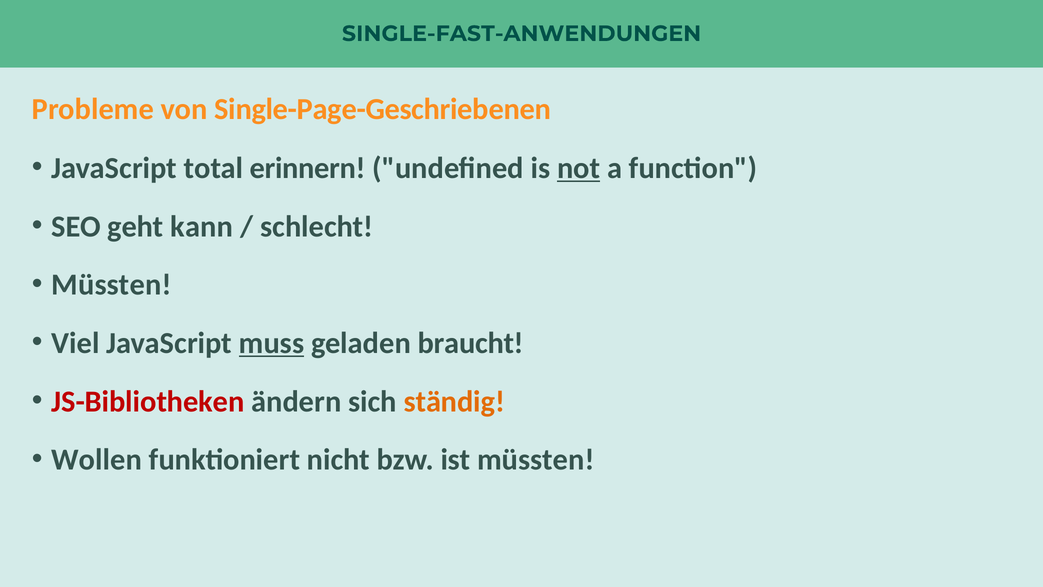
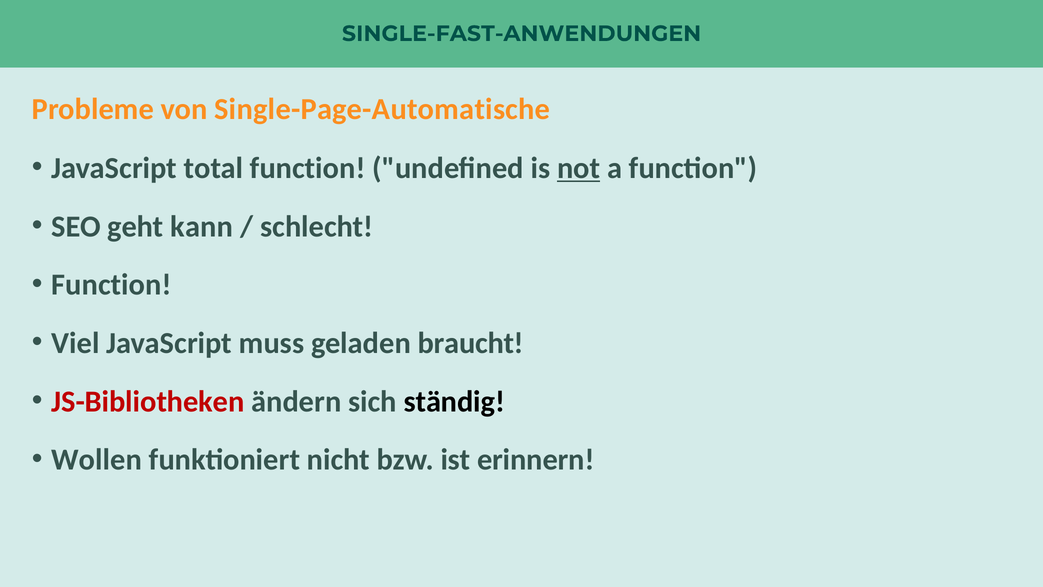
Single-Page-Geschriebenen: Single-Page-Geschriebenen -> Single-Page-Automatische (382, 109)
total erinnern: erinnern -> function (308, 168)
Müssten: Müssten -> Function (111, 285)
muss underline: present -> none (272, 343)
ständig colour: orange -> black (454, 401)
ist müssten: müssten -> erinnern (536, 460)
